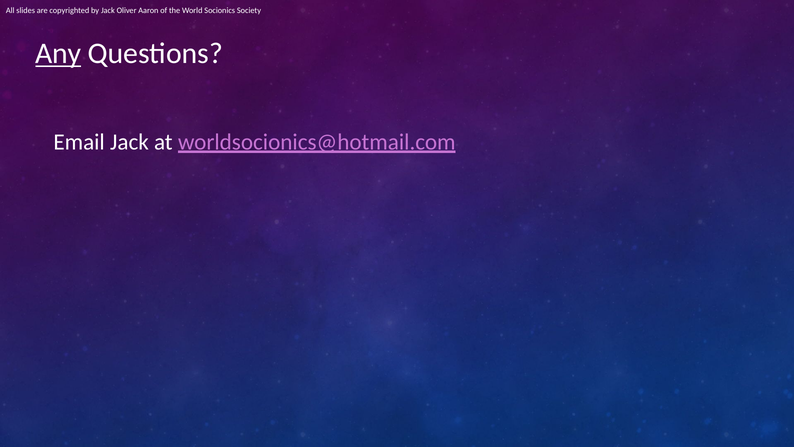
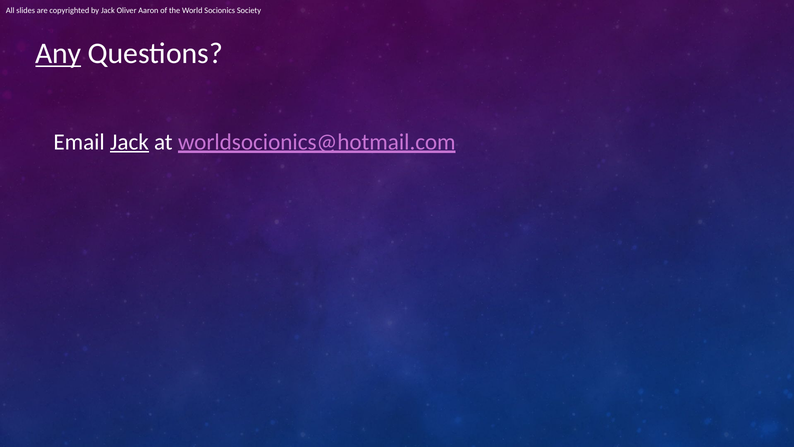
Jack underline: none -> present (129, 142)
